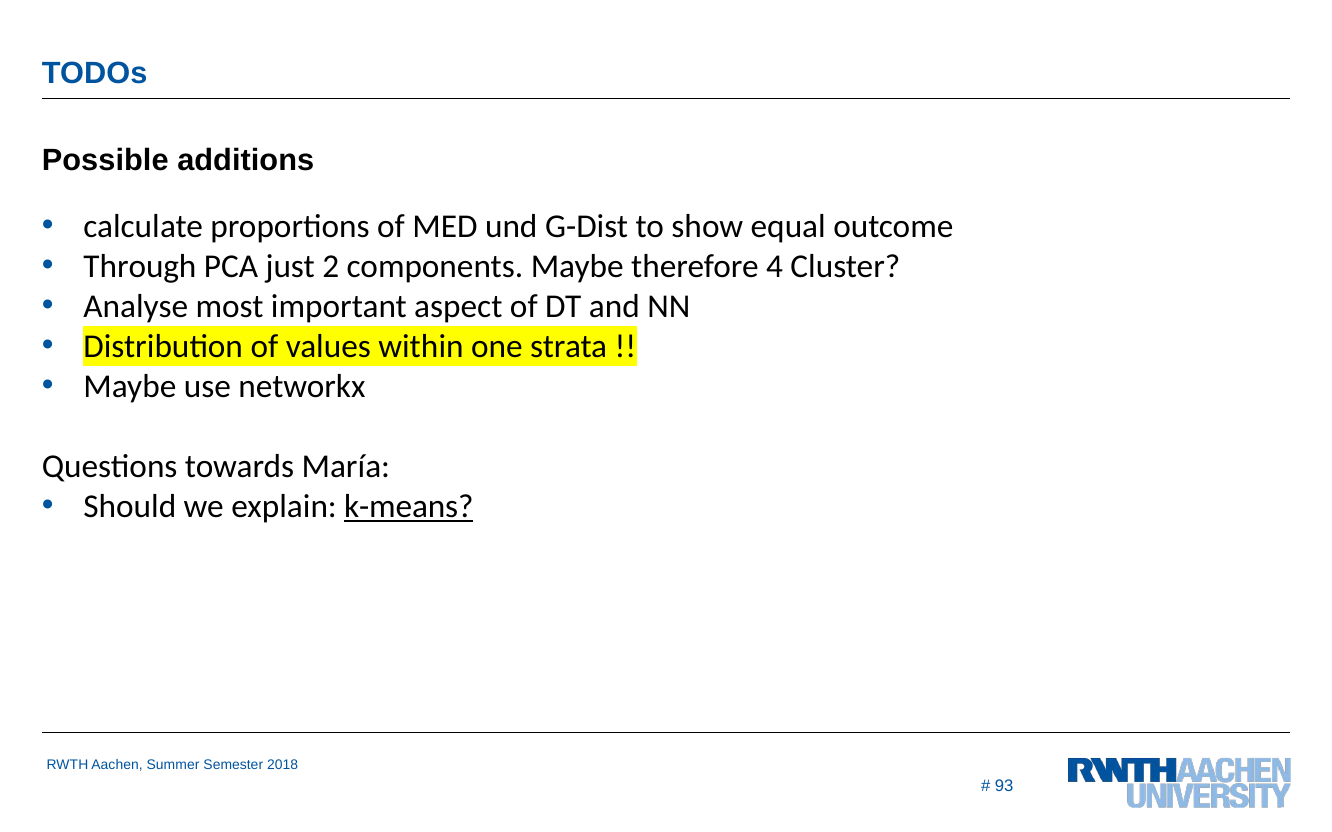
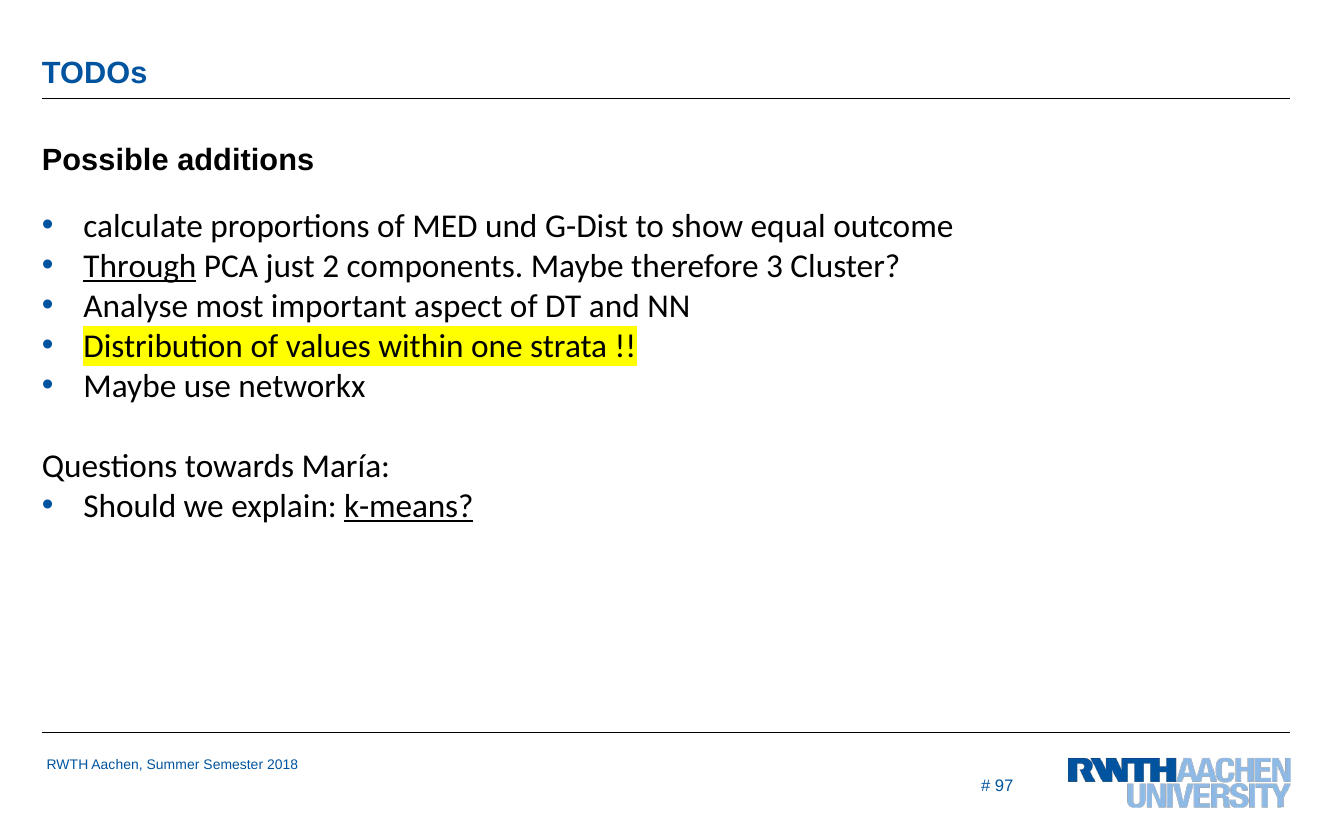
Through underline: none -> present (140, 267)
4: 4 -> 3 (775, 267)
93: 93 -> 97 (1004, 787)
